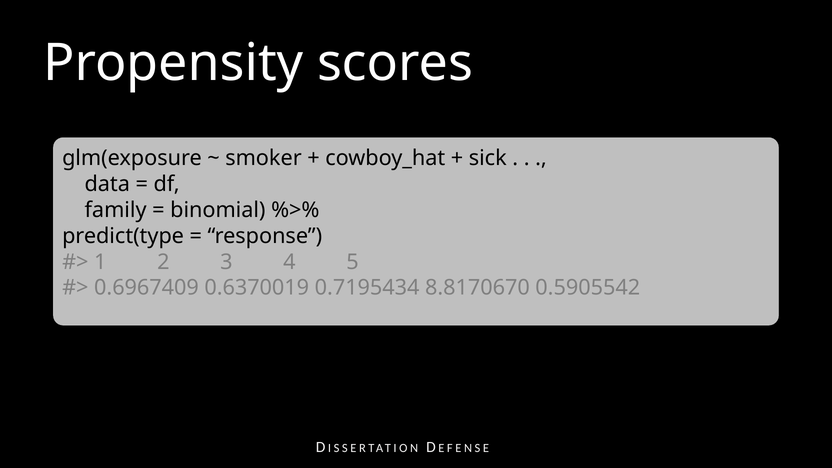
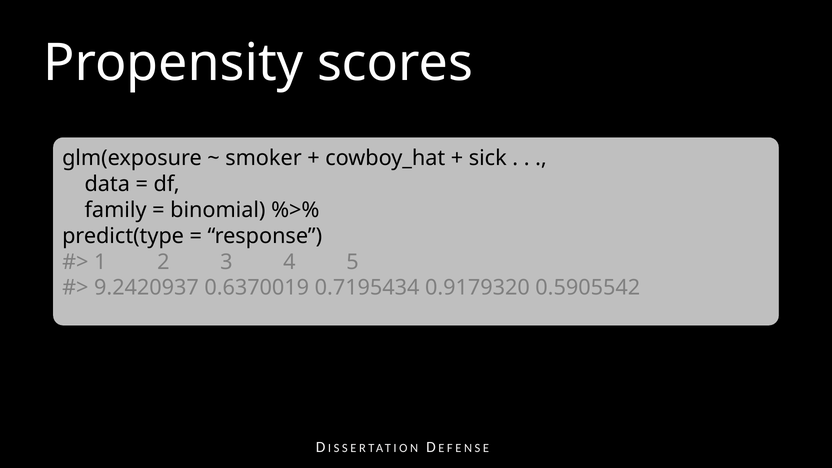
0.6967409: 0.6967409 -> 9.2420937 (146, 288)
8.8170670: 8.8170670 -> 0.9179320 (477, 288)
